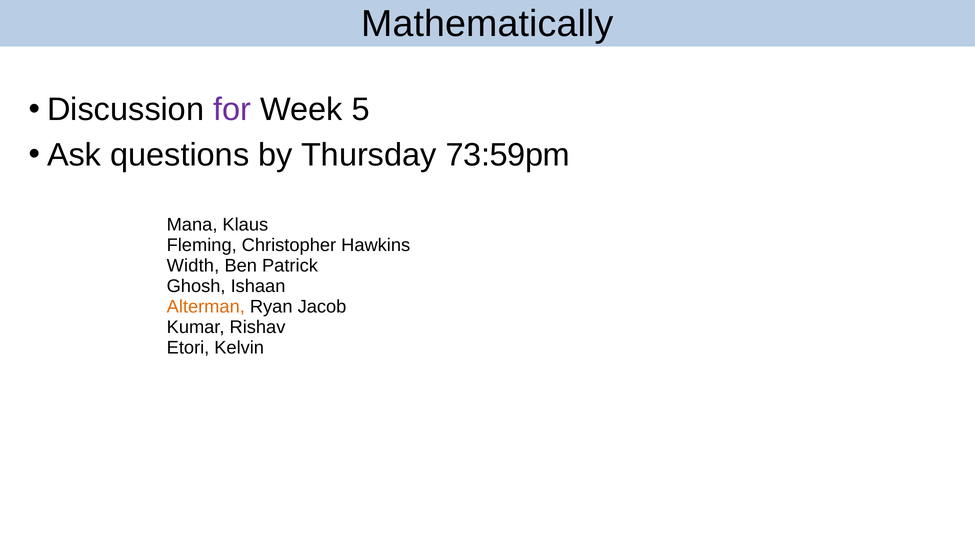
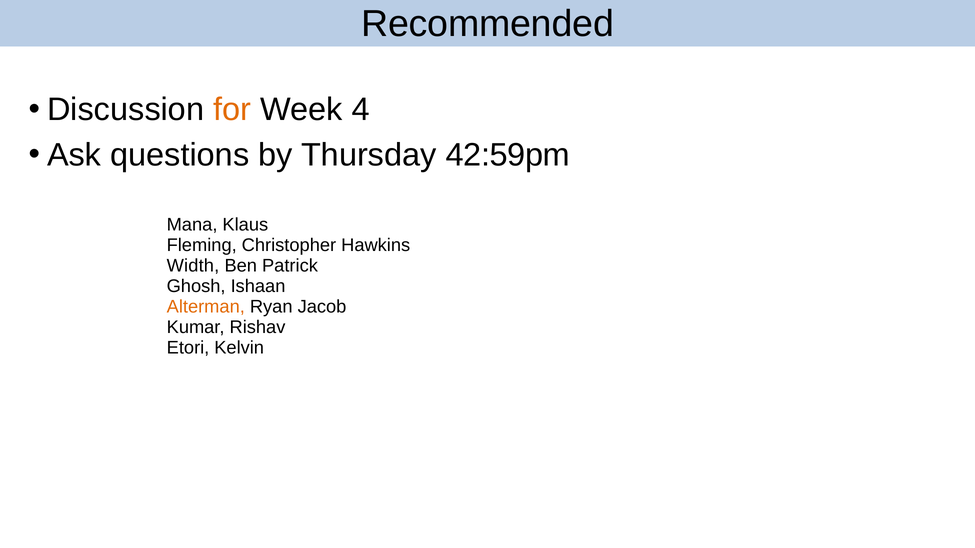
Mathematically: Mathematically -> Recommended (488, 24)
for colour: purple -> orange (232, 110)
5: 5 -> 4 (361, 110)
73:59pm: 73:59pm -> 42:59pm (508, 155)
